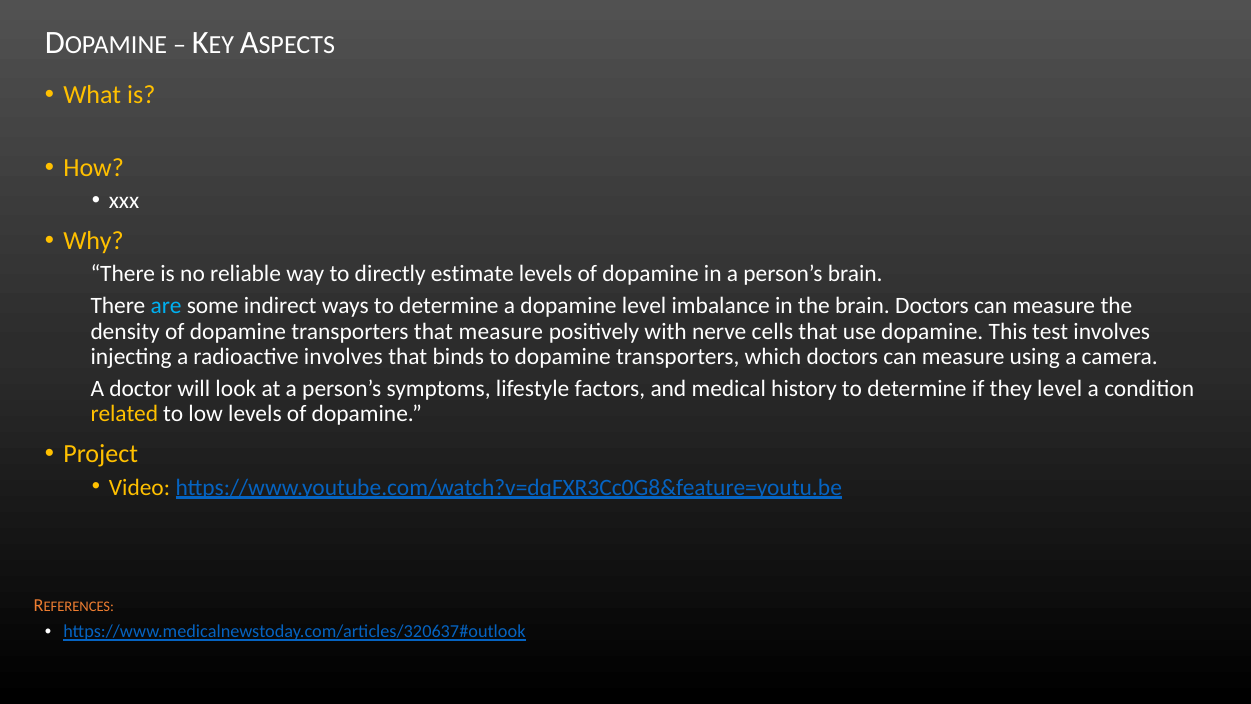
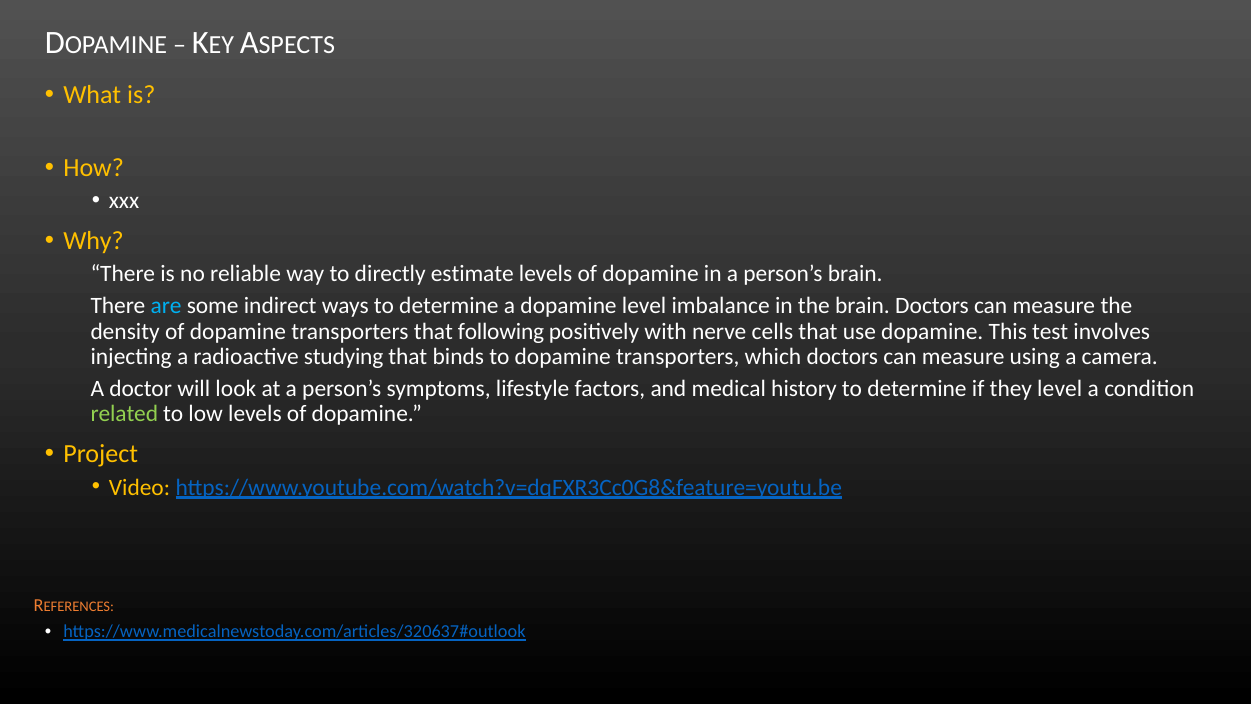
that measure: measure -> following (501, 331)
radioactive involves: involves -> studying (344, 356)
related colour: yellow -> light green (124, 414)
